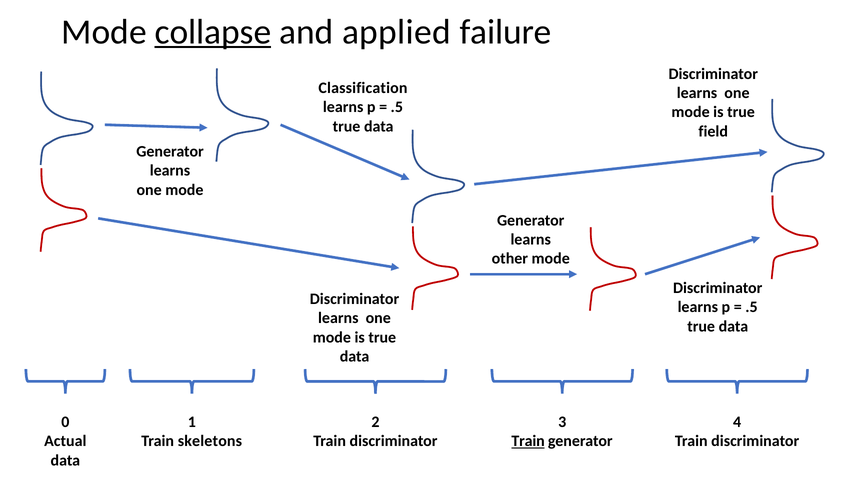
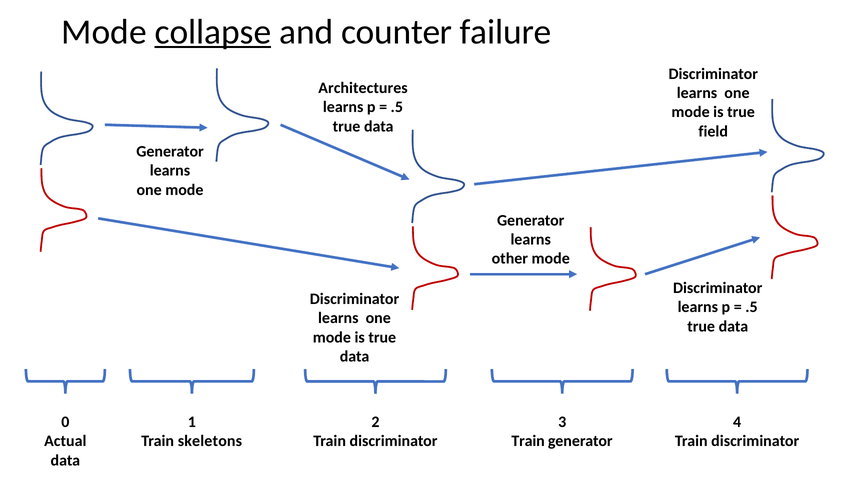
applied: applied -> counter (397, 32)
Classification: Classification -> Architectures (363, 88)
Train underline: present -> none (528, 441)
